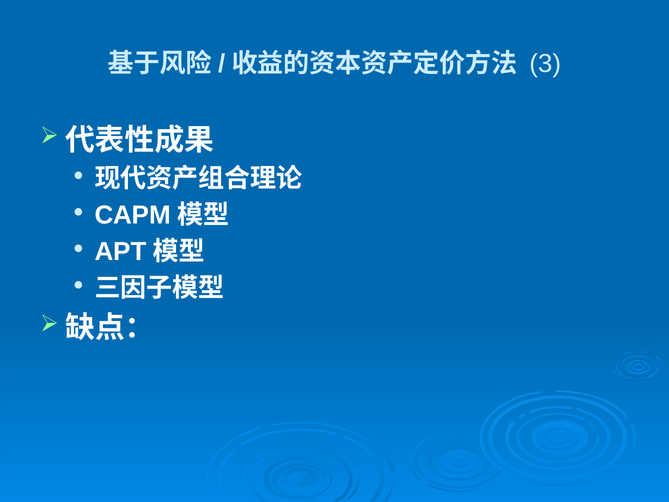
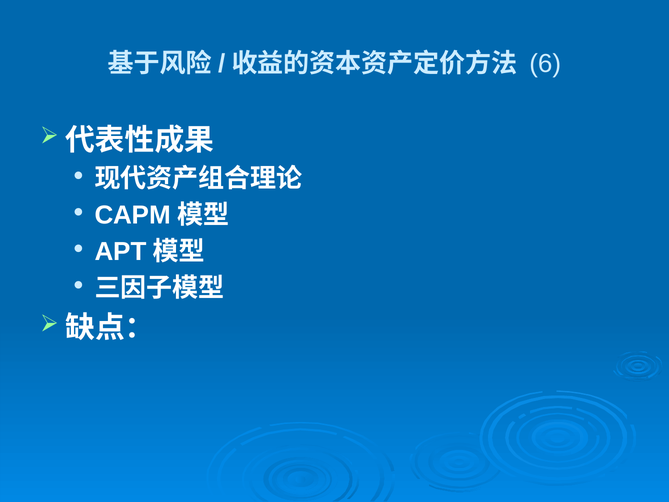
3: 3 -> 6 (545, 64)
